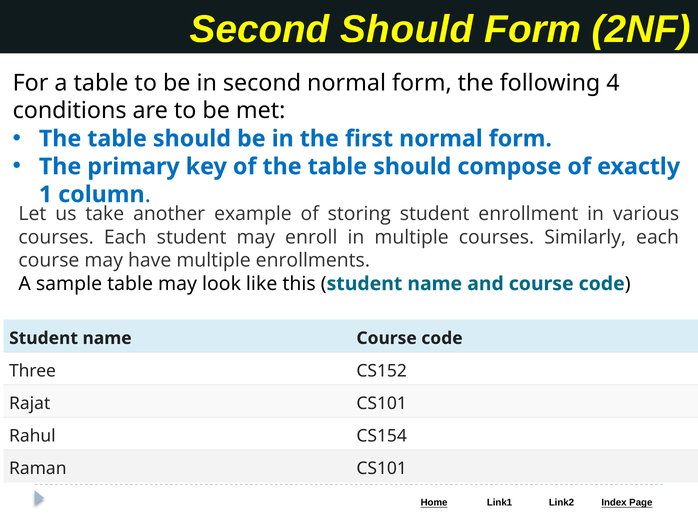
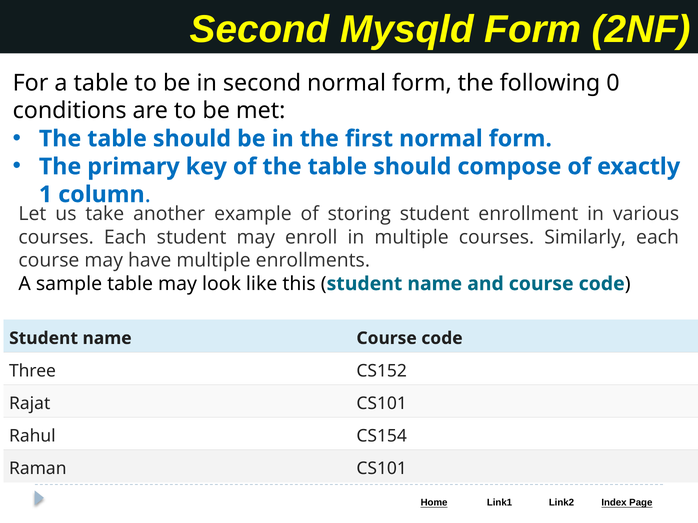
Second Should: Should -> Mysqld (407, 29)
4: 4 -> 0 (613, 83)
